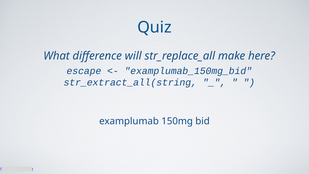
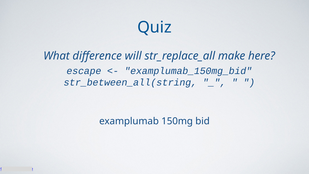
str_extract_all(string: str_extract_all(string -> str_between_all(string (130, 82)
